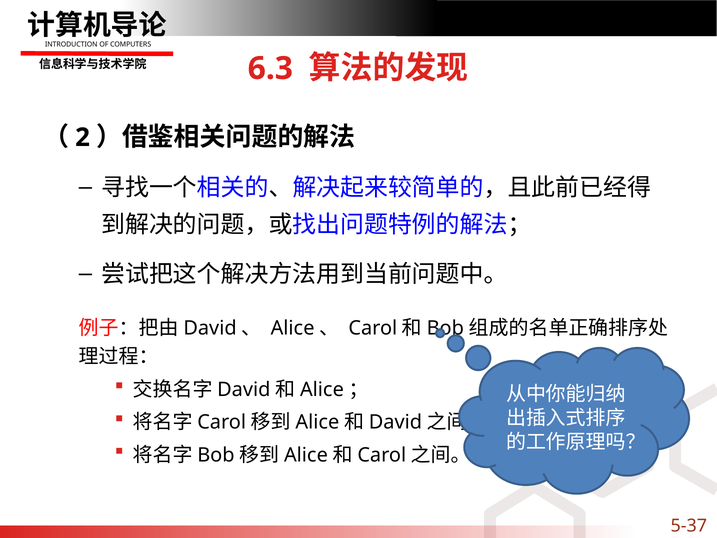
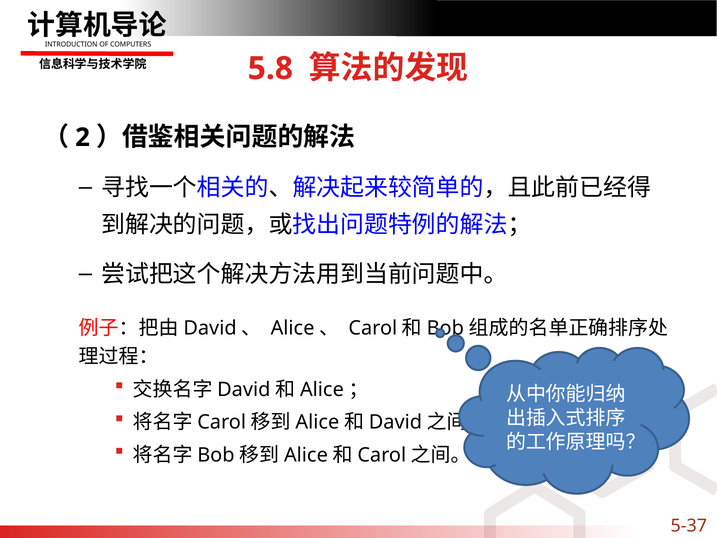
6.3: 6.3 -> 5.8 (270, 68)
